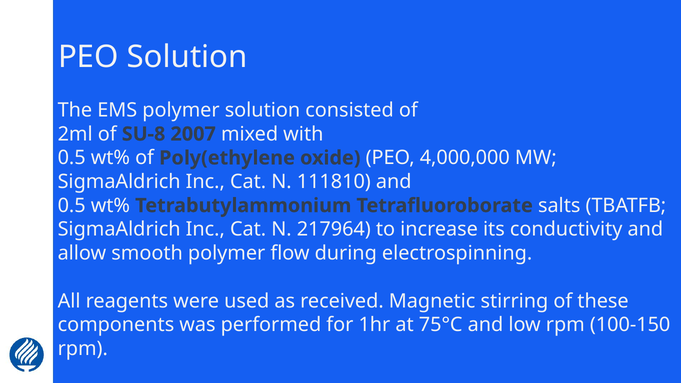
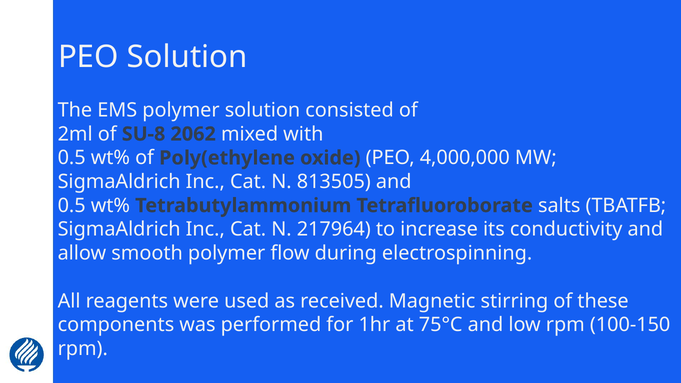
2007: 2007 -> 2062 (193, 134)
111810: 111810 -> 813505 (334, 182)
